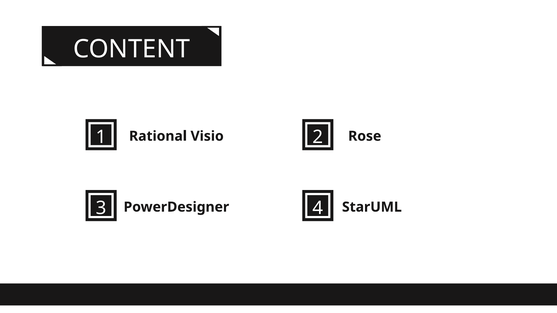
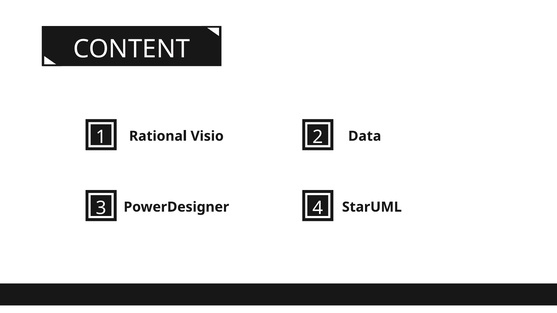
Rose: Rose -> Data (365, 136)
